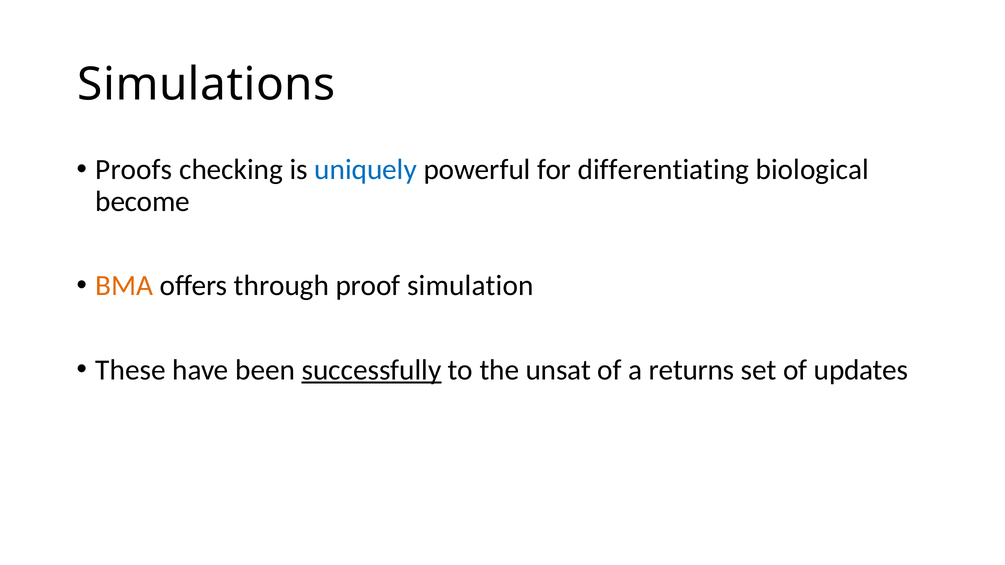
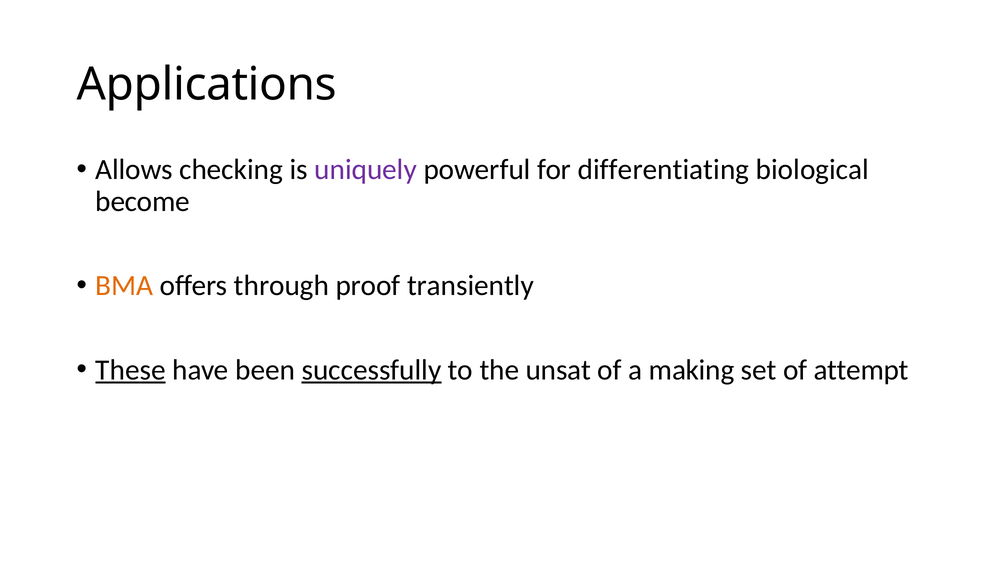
Simulations: Simulations -> Applications (207, 84)
Proofs: Proofs -> Allows (134, 170)
uniquely colour: blue -> purple (366, 170)
simulation: simulation -> transiently (470, 286)
These underline: none -> present (131, 370)
returns: returns -> making (692, 370)
updates: updates -> attempt (861, 370)
